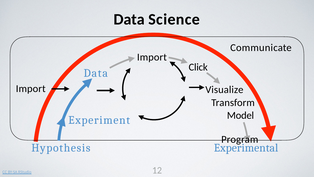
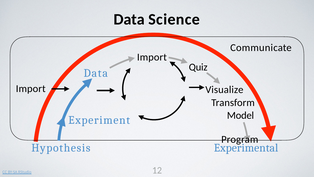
Click: Click -> Quiz (198, 67)
